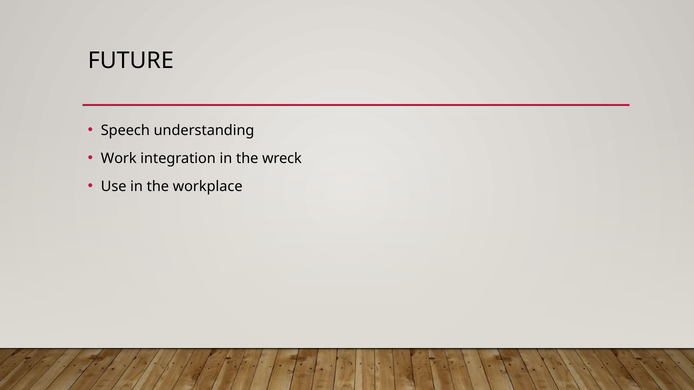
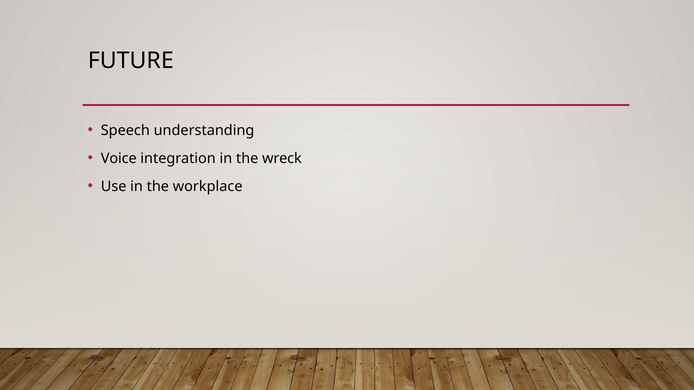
Work: Work -> Voice (119, 159)
